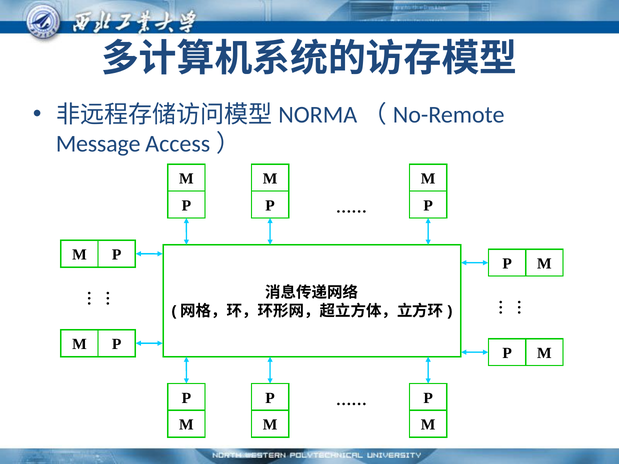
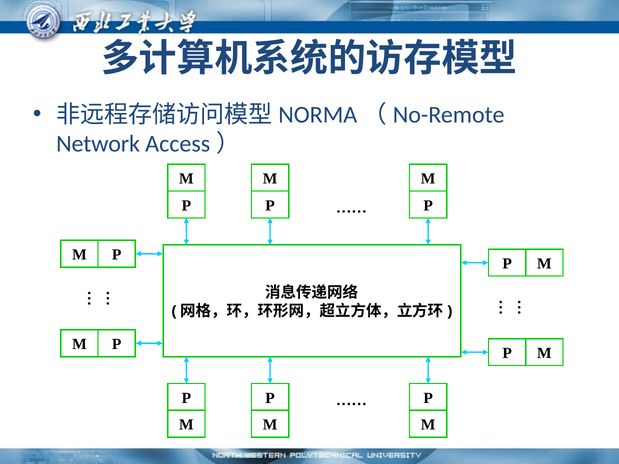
Message: Message -> Network (98, 144)
